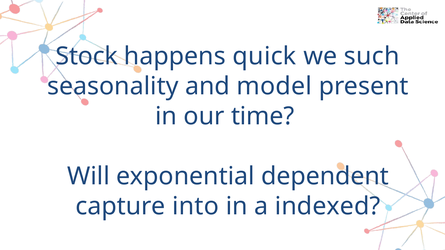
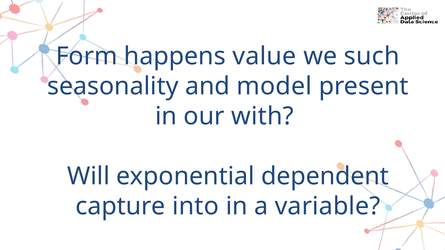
Stock: Stock -> Form (87, 56)
quick: quick -> value (264, 56)
time: time -> with (263, 116)
indexed: indexed -> variable (328, 207)
